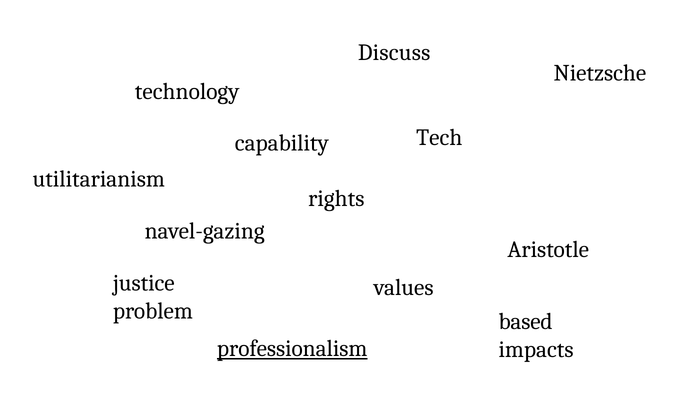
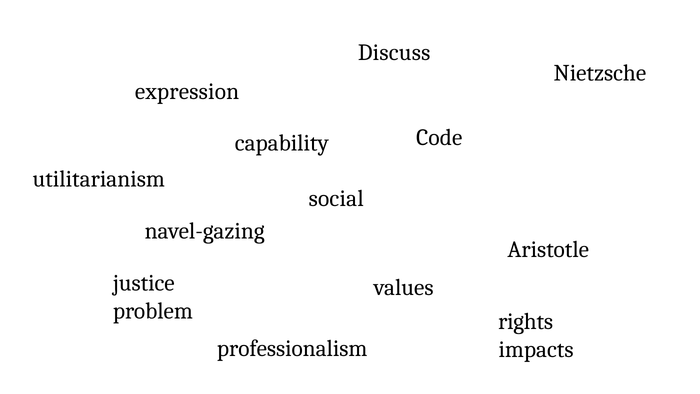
technology: technology -> expression (187, 91)
Tech: Tech -> Code (439, 138)
rights: rights -> social (336, 198)
based: based -> rights (526, 321)
professionalism underline: present -> none (292, 348)
